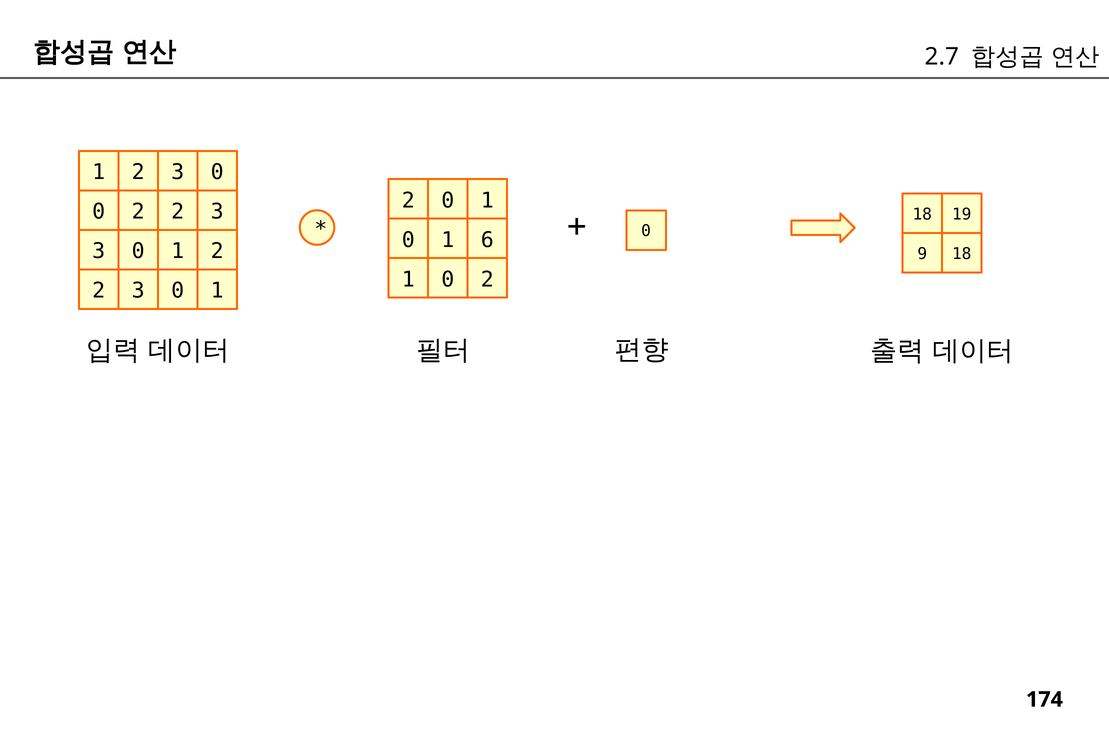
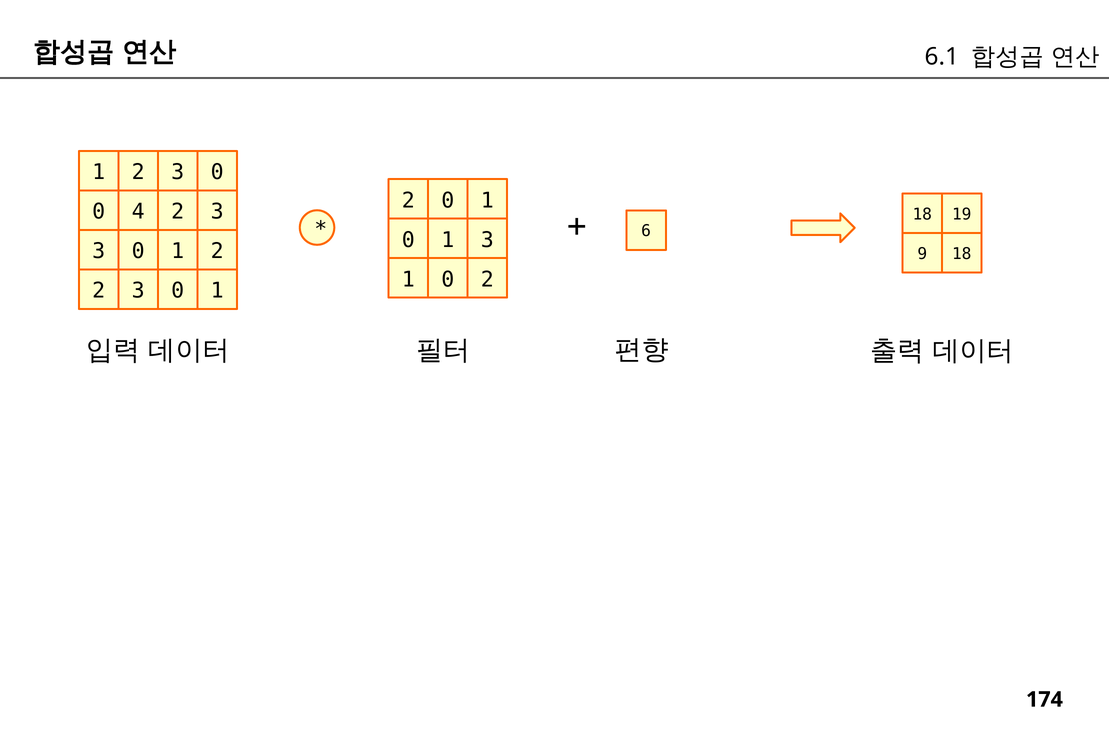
2.7: 2.7 -> 6.1 (942, 57)
2: 2 -> 4 (138, 212)
0: 0 -> 6 (646, 231)
1 6: 6 -> 3 (487, 240)
